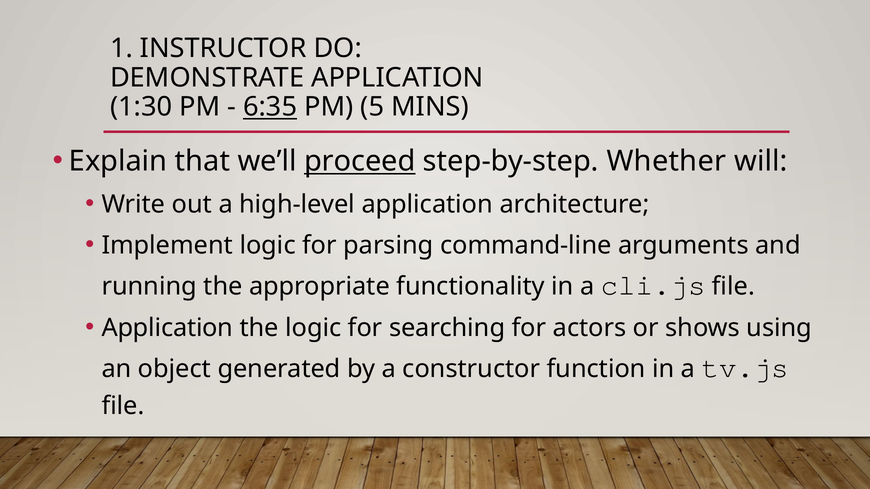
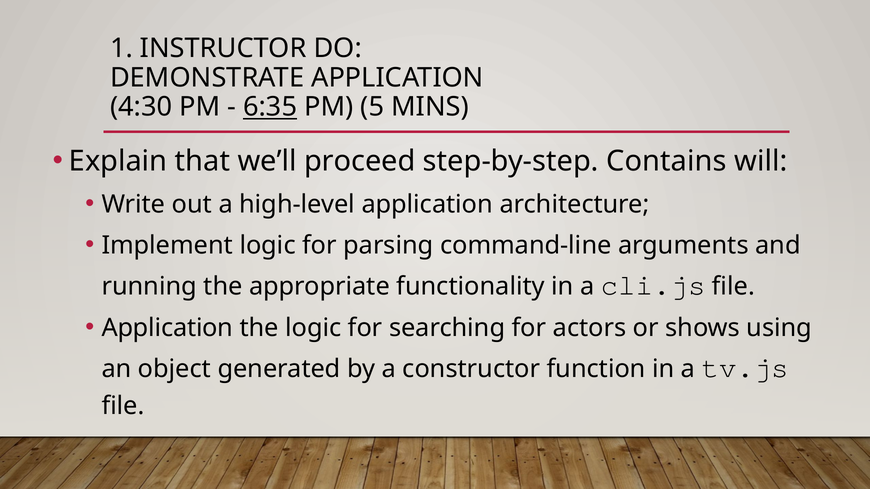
1:30: 1:30 -> 4:30 (141, 107)
proceed underline: present -> none (360, 161)
Whether: Whether -> Contains (666, 161)
